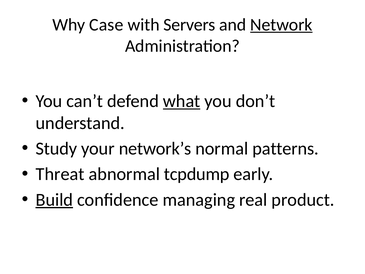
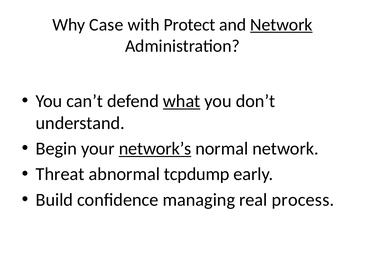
Servers: Servers -> Protect (189, 25)
Study: Study -> Begin (56, 148)
network’s underline: none -> present (155, 148)
normal patterns: patterns -> network (286, 148)
Build underline: present -> none (54, 200)
product: product -> process (303, 200)
